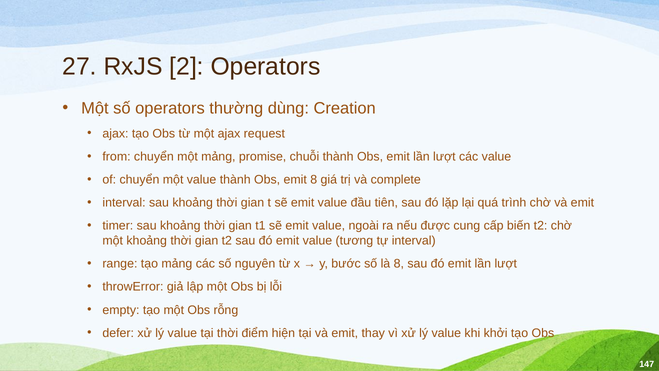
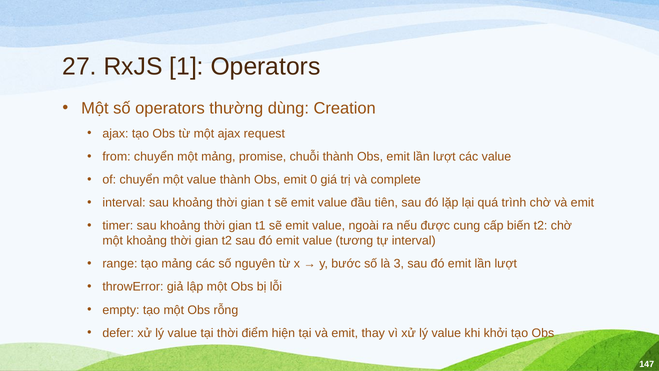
2: 2 -> 1 (187, 66)
emit 8: 8 -> 0 (314, 180)
là 8: 8 -> 3 (399, 264)
